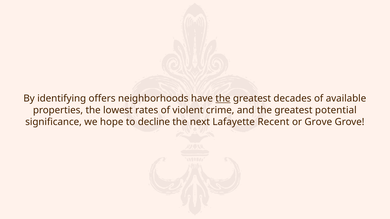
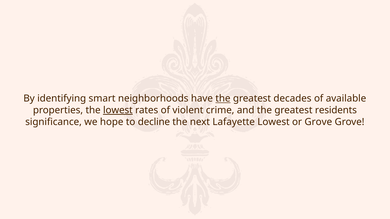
offers: offers -> smart (102, 99)
lowest underline: none -> present (118, 110)
potential: potential -> residents (336, 110)
Lafayette Recent: Recent -> Lowest (274, 122)
